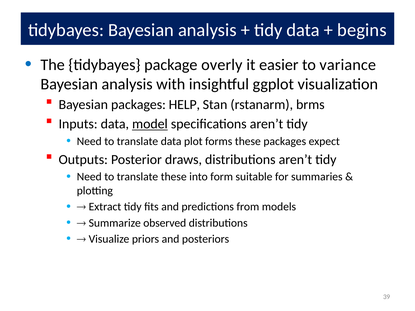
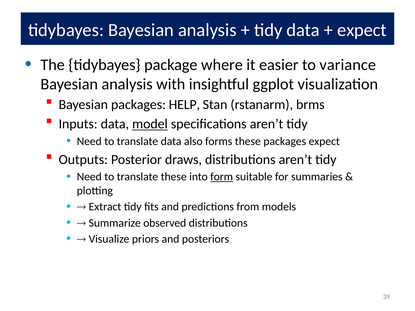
begins: begins -> expect (362, 30)
overly: overly -> where (222, 65)
plot: plot -> also (193, 141)
form underline: none -> present (222, 177)
